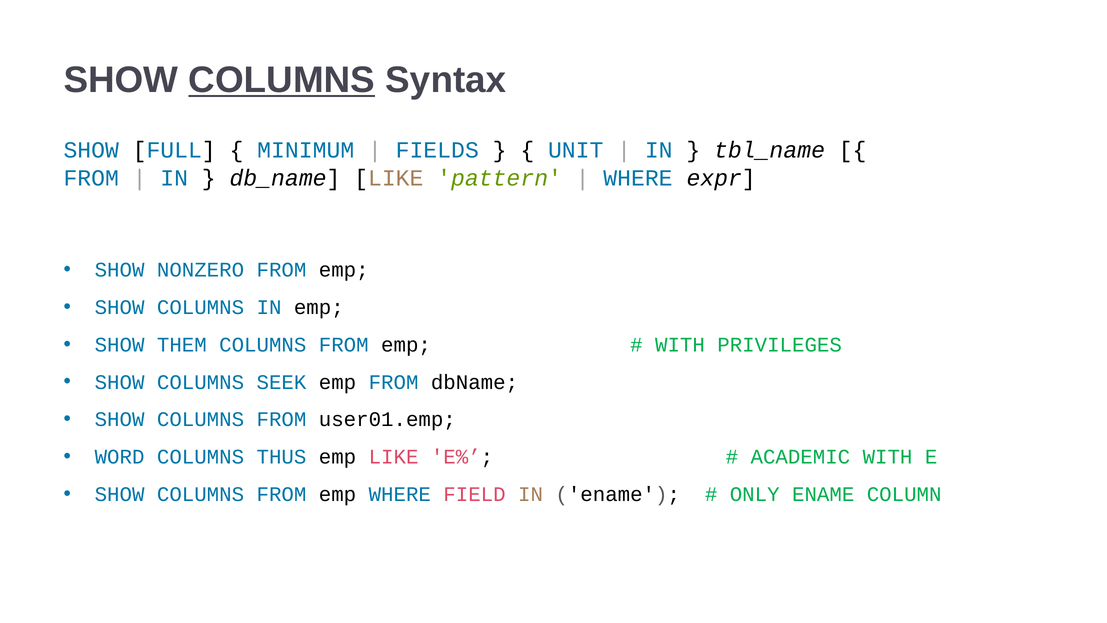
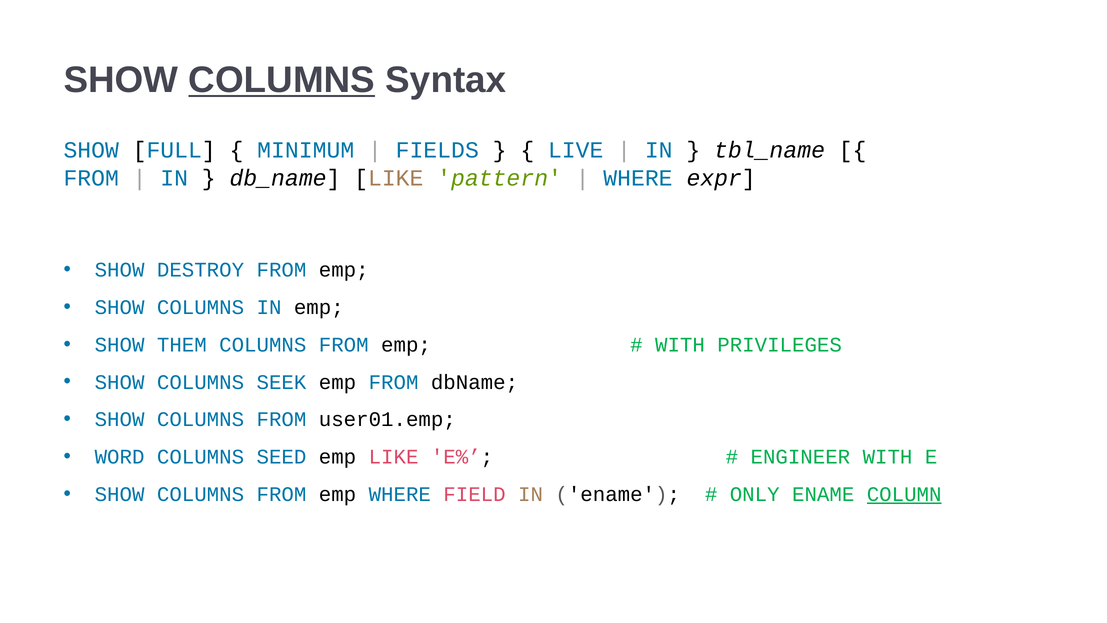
UNIT: UNIT -> LIVE (576, 150)
NONZERO: NONZERO -> DESTROY (201, 270)
THUS: THUS -> SEED (281, 457)
ACADEMIC: ACADEMIC -> ENGINEER (800, 457)
COLUMN underline: none -> present (904, 494)
